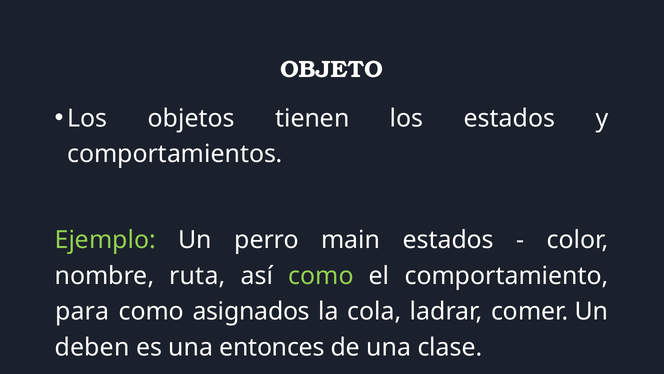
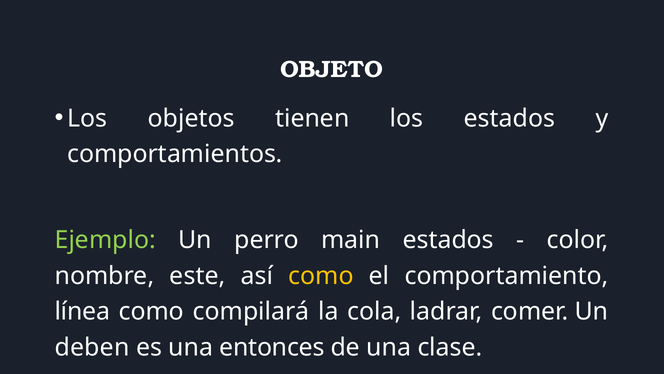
ruta: ruta -> este (197, 275)
como colour: light green -> yellow (321, 275)
para: para -> línea (82, 311)
asignados: asignados -> compilará (251, 311)
